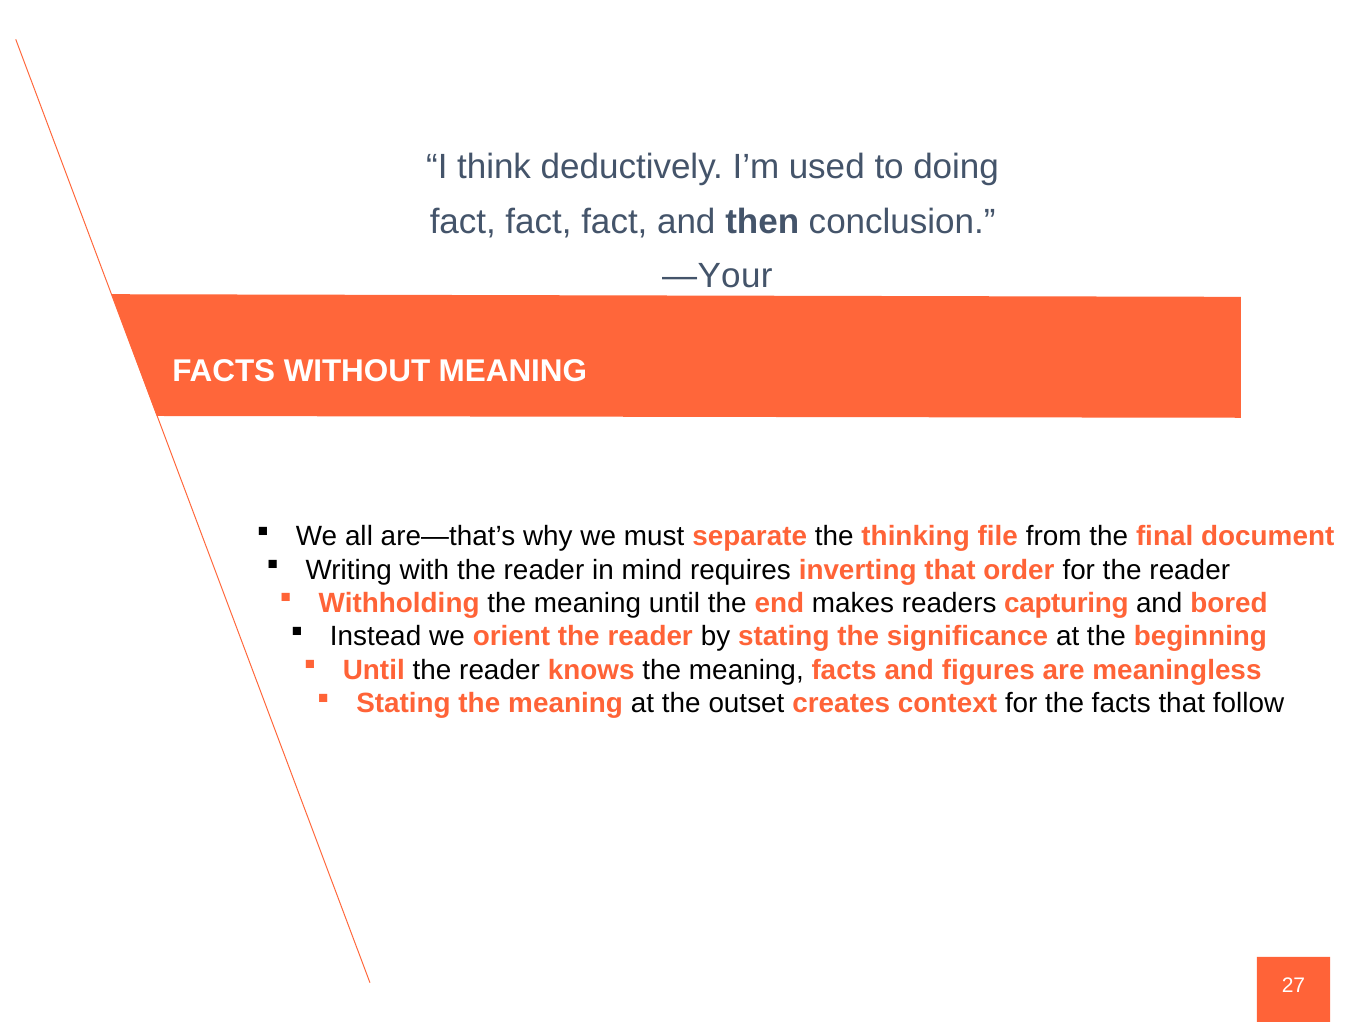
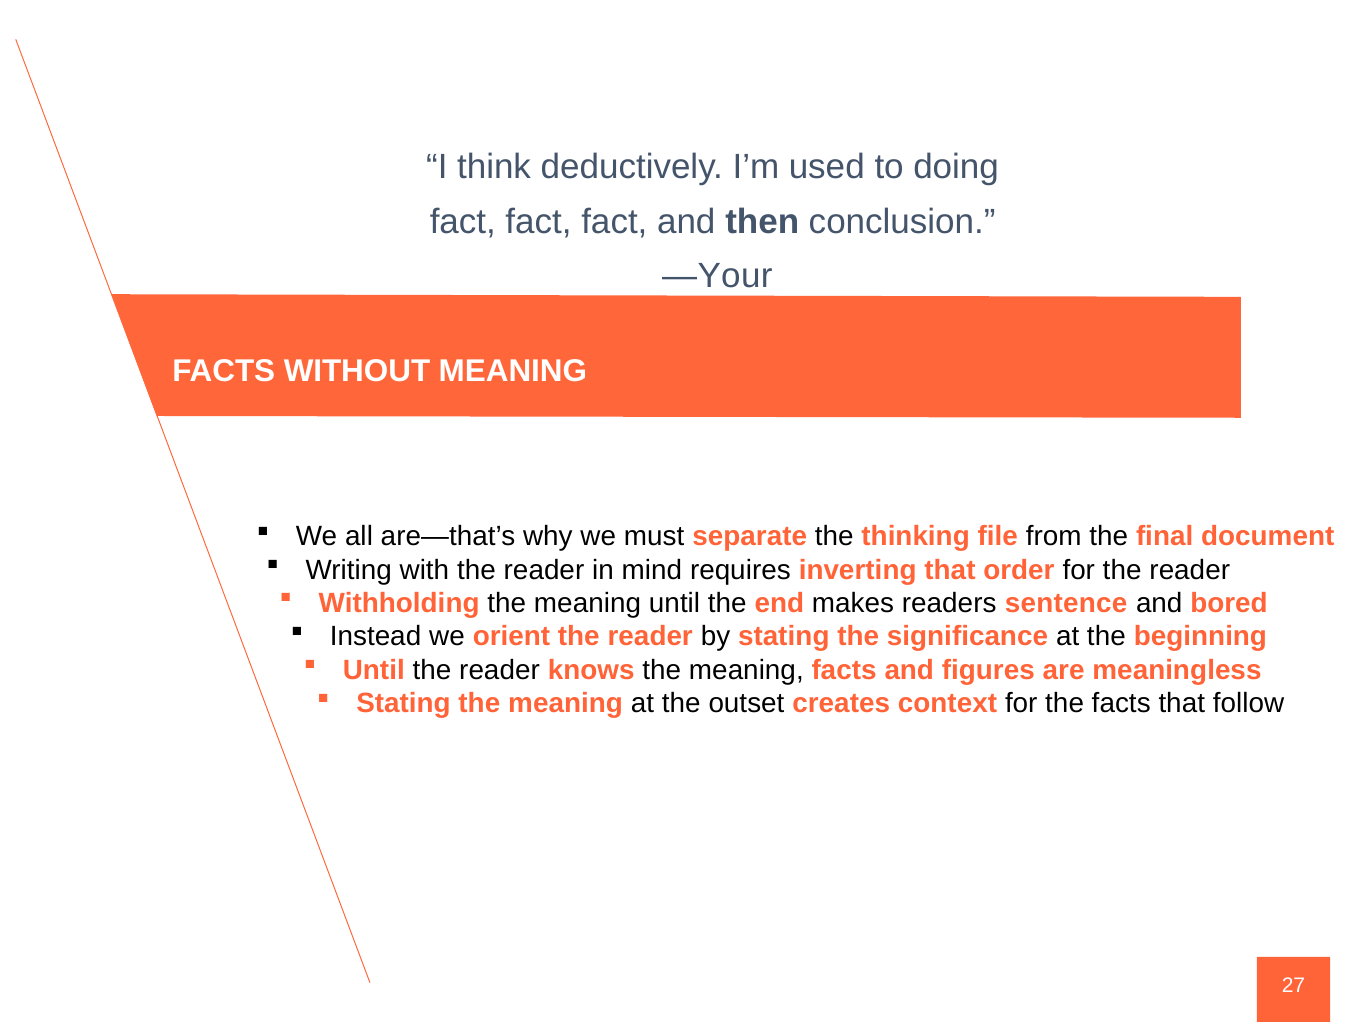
capturing: capturing -> sentence (1066, 603)
